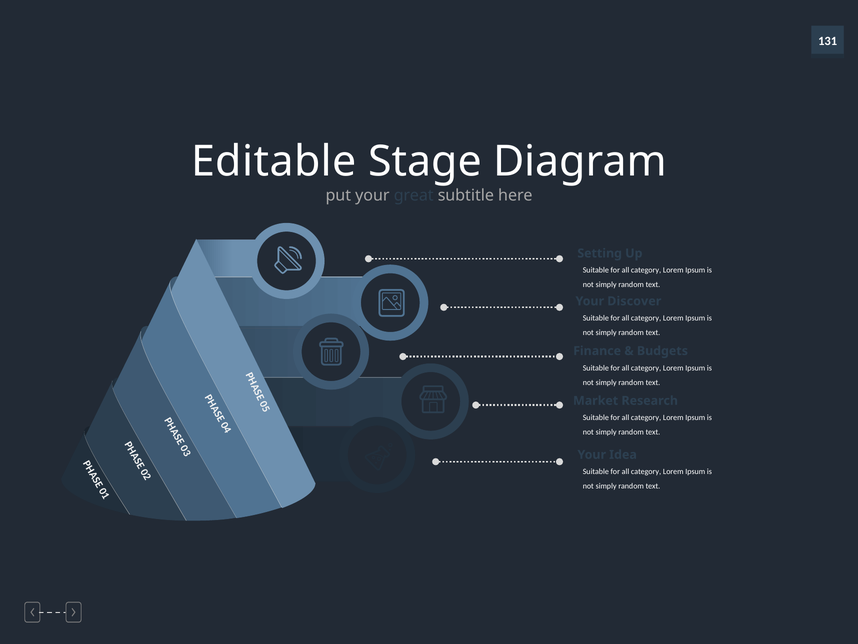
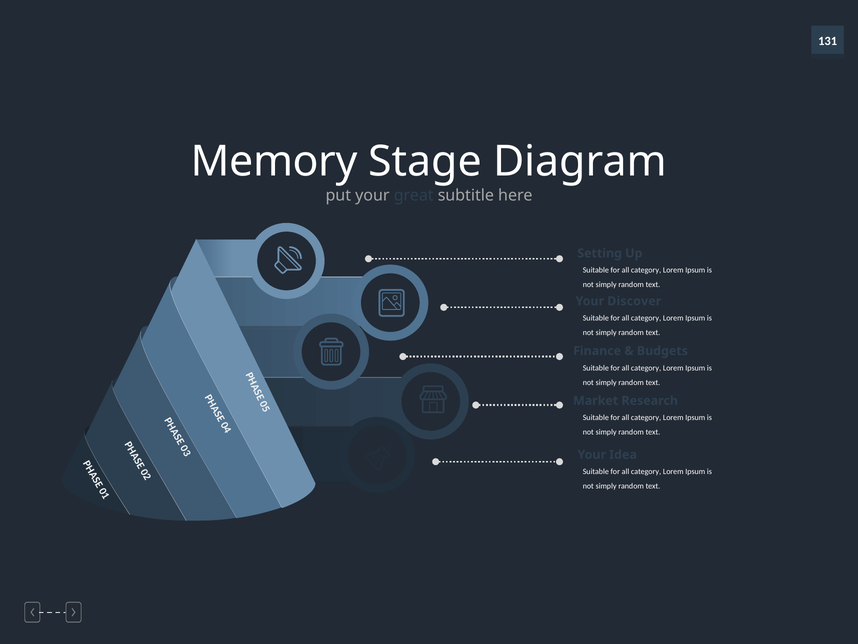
Editable: Editable -> Memory (274, 161)
